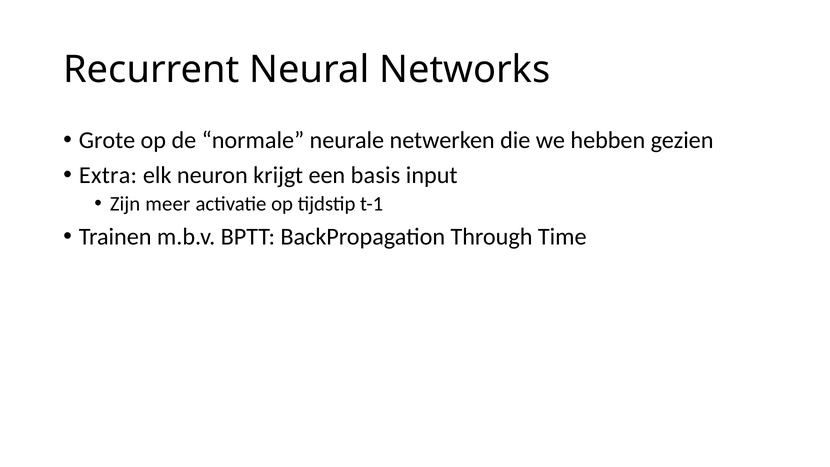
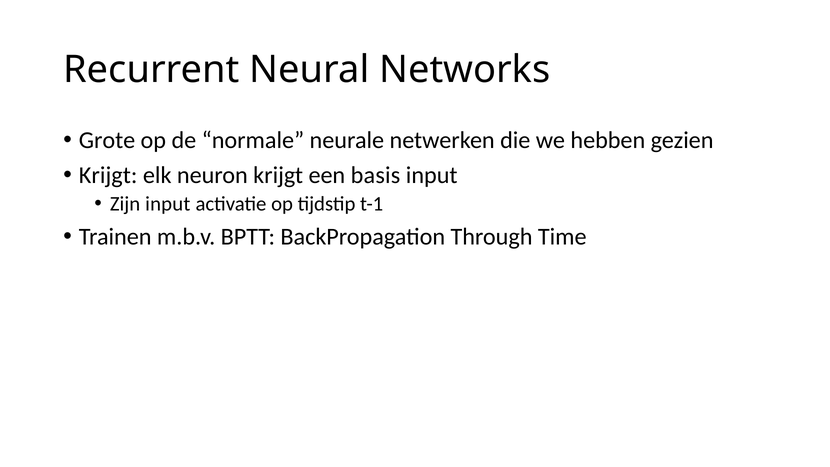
Extra: Extra -> Krijgt (108, 175)
Zijn meer: meer -> input (168, 204)
